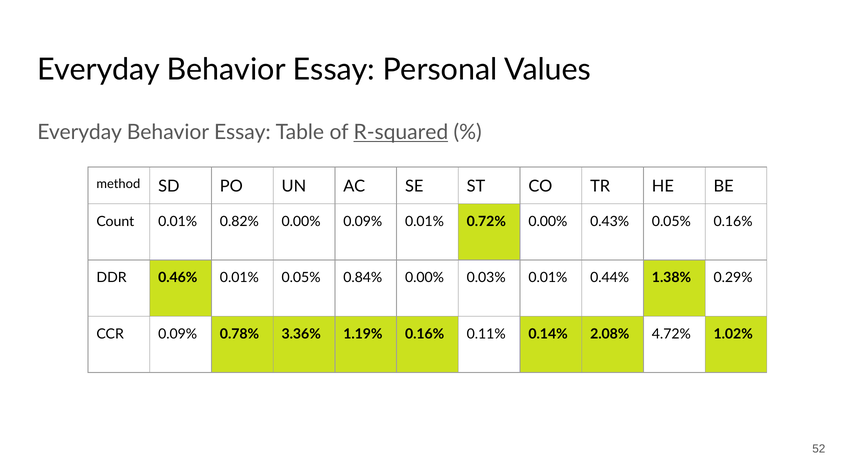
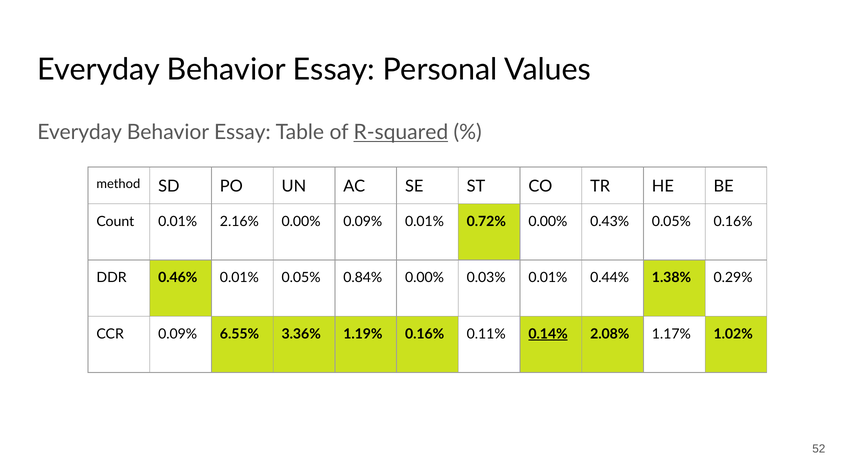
0.82%: 0.82% -> 2.16% (239, 222)
0.78%: 0.78% -> 6.55% (239, 334)
0.14% underline: none -> present (548, 334)
4.72%: 4.72% -> 1.17% (671, 334)
